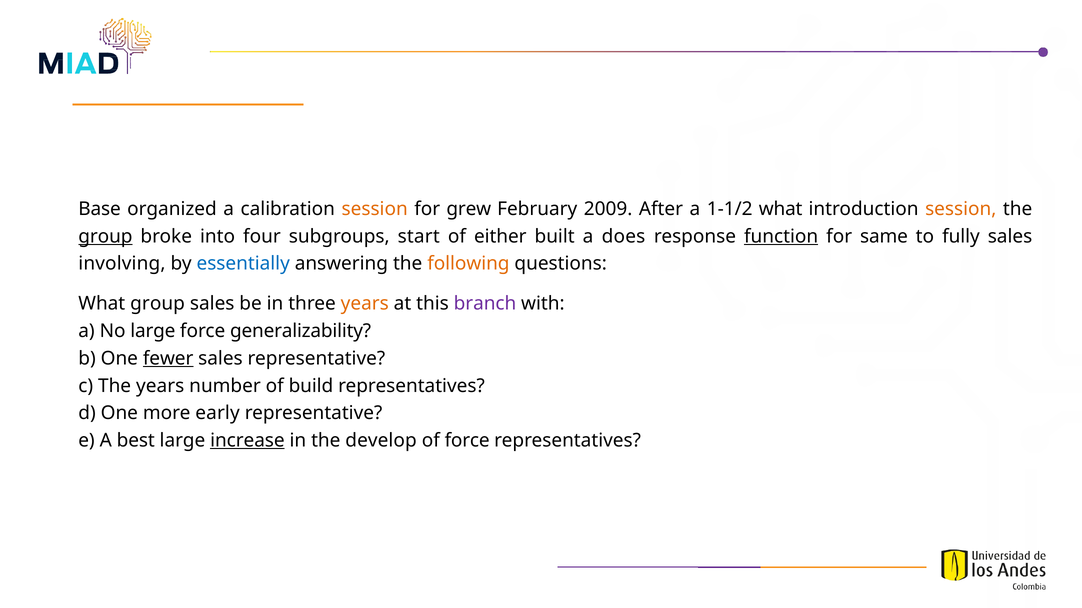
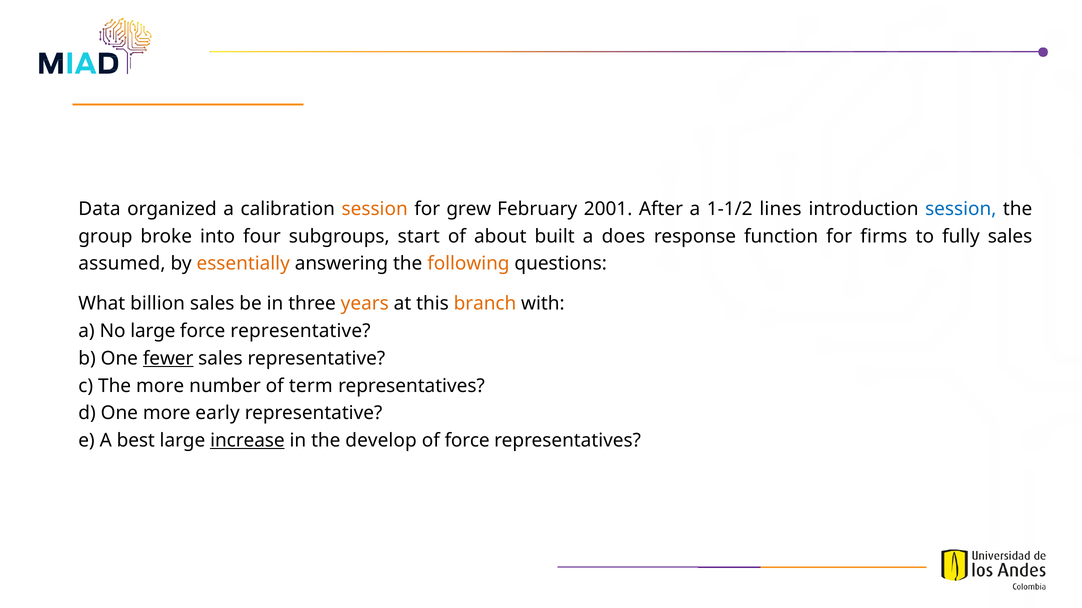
Base: Base -> Data (99, 209)
2009: 2009 -> 2001 (608, 209)
1-1/2 what: what -> lines (780, 209)
session colour: orange -> blue (961, 209)
group underline: present -> none (105, 236)
either: either -> about (500, 236)
function underline: present -> none (781, 236)
same: same -> firms (884, 236)
involving: involving -> assumed (122, 264)
essentially colour: blue -> orange (243, 264)
What group: group -> billion (158, 304)
branch colour: purple -> orange (485, 304)
force generalizability: generalizability -> representative (300, 331)
The years: years -> more (160, 386)
build: build -> term (311, 386)
